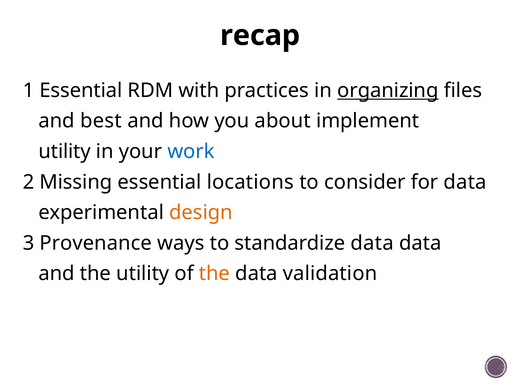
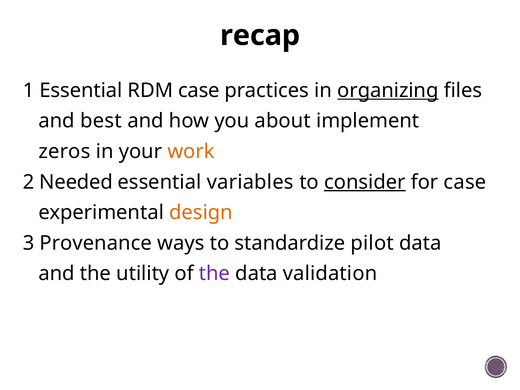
RDM with: with -> case (199, 90)
utility: utility -> zeros (64, 151)
work colour: blue -> orange (191, 151)
Missing: Missing -> Needed (76, 182)
locations: locations -> variables (250, 182)
consider underline: none -> present (365, 182)
for data: data -> case (465, 182)
standardize data: data -> pilot (372, 243)
the colour: orange -> purple (214, 274)
